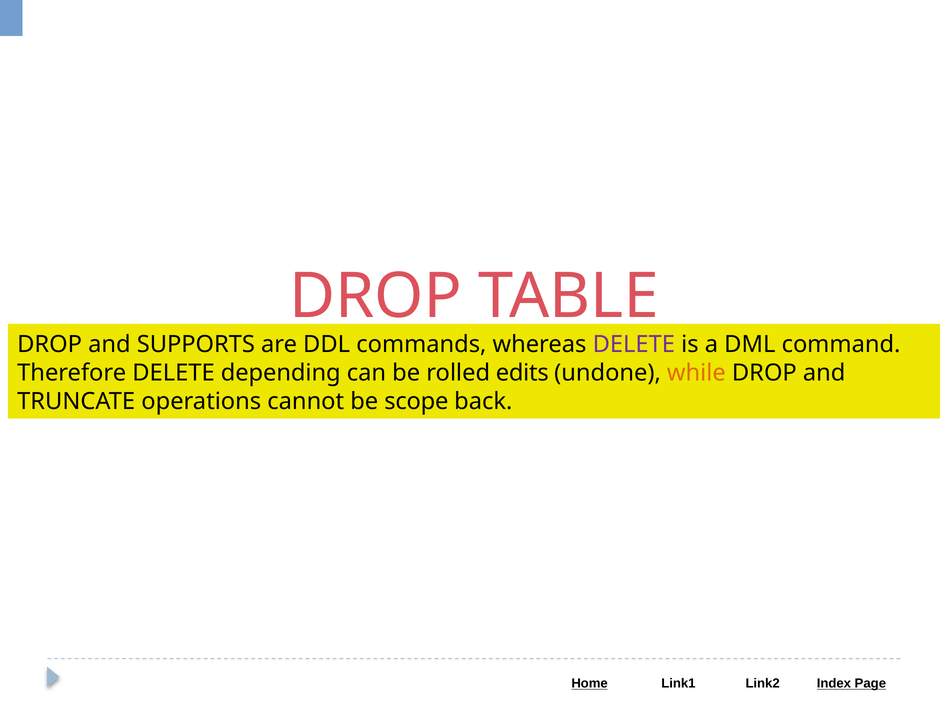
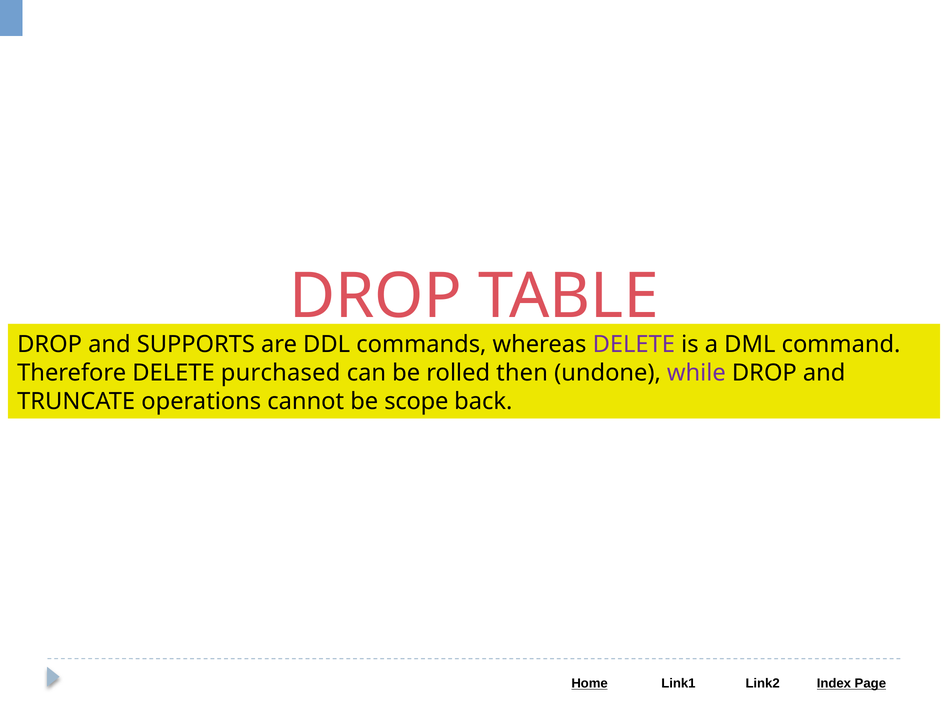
depending: depending -> purchased (281, 373)
edits: edits -> then (522, 373)
while colour: orange -> purple (696, 373)
